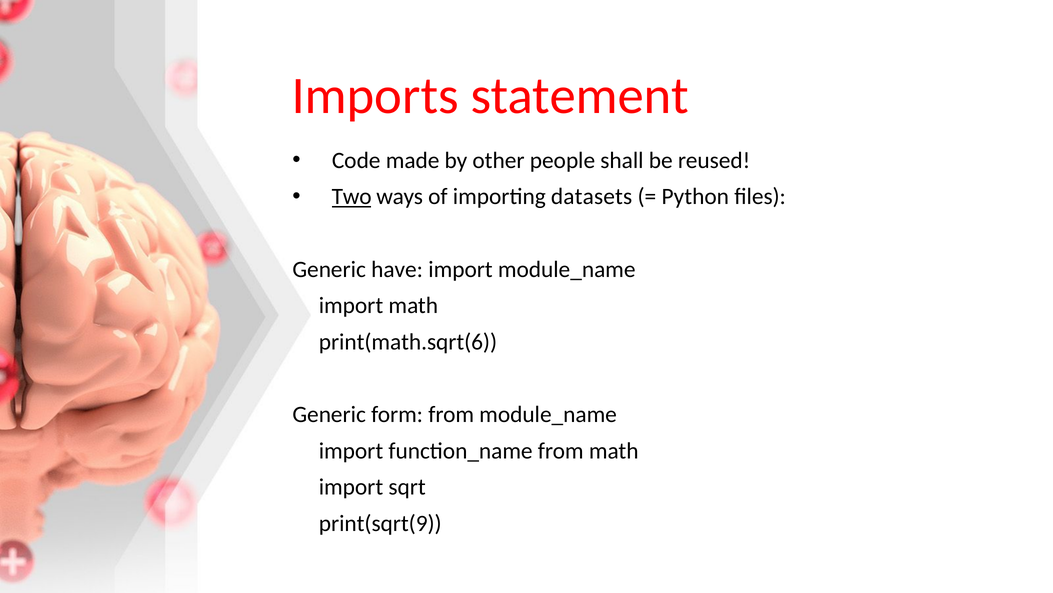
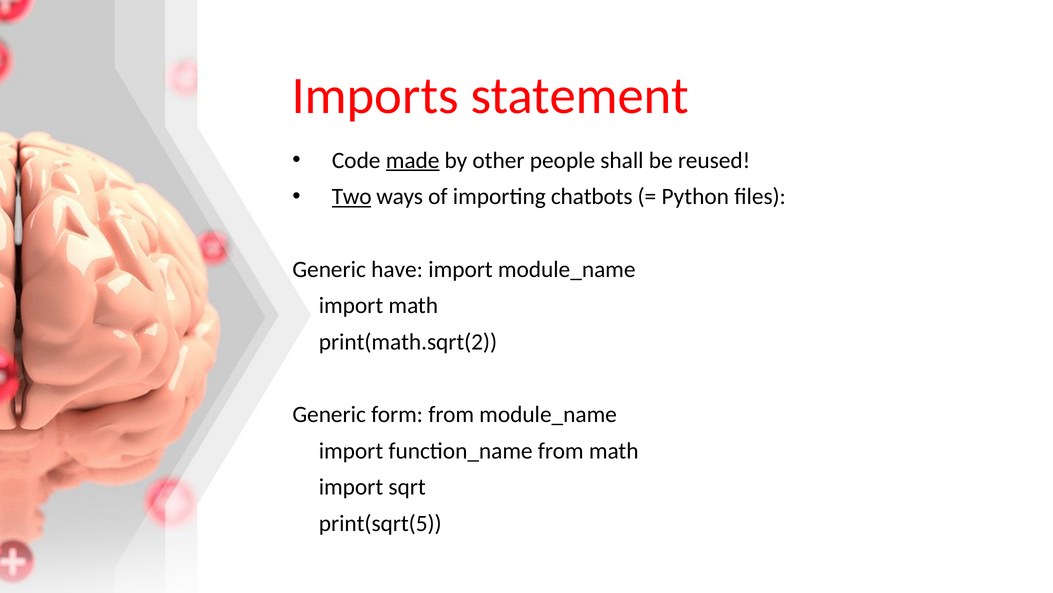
made underline: none -> present (413, 160)
datasets: datasets -> chatbots (592, 196)
print(math.sqrt(6: print(math.sqrt(6 -> print(math.sqrt(2 (408, 342)
print(sqrt(9: print(sqrt(9 -> print(sqrt(5 (380, 523)
